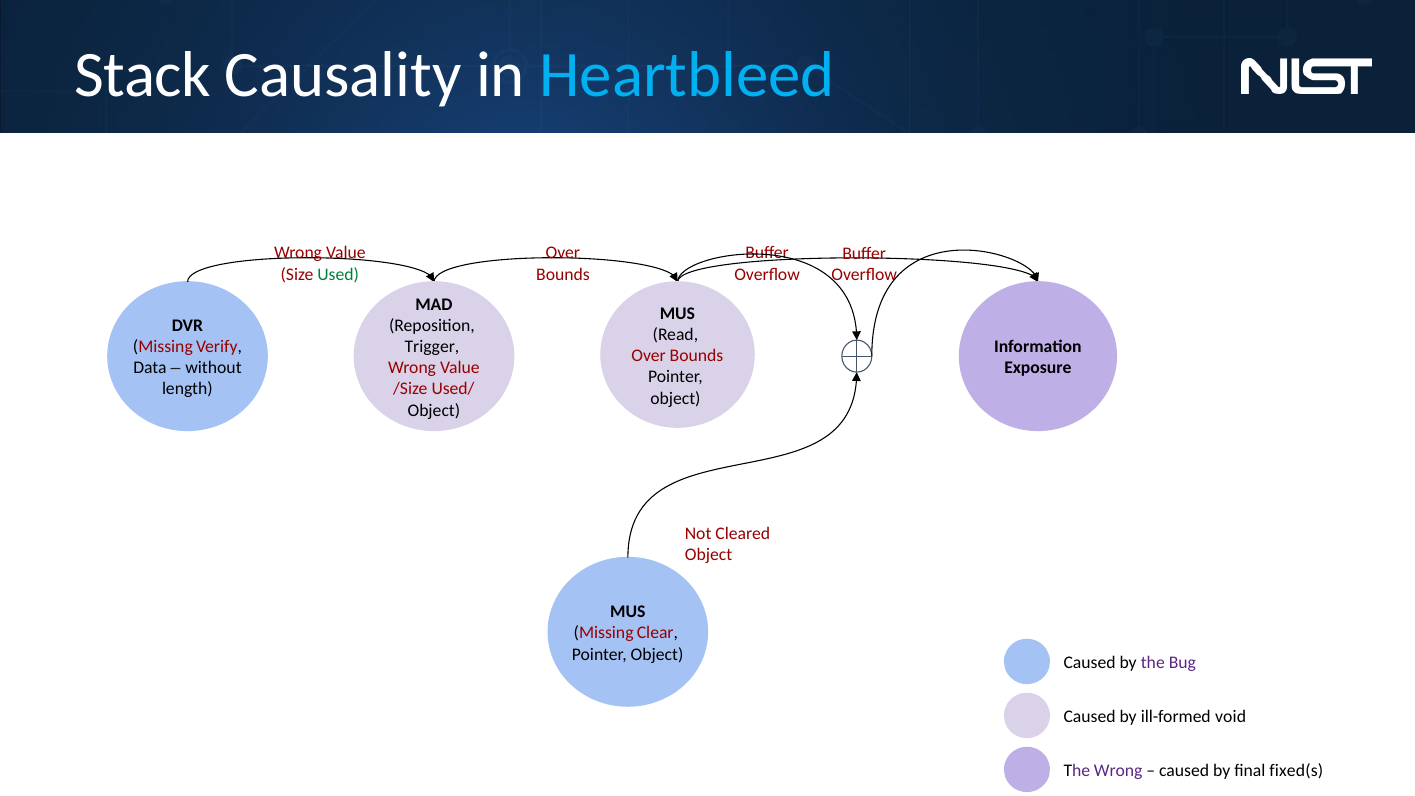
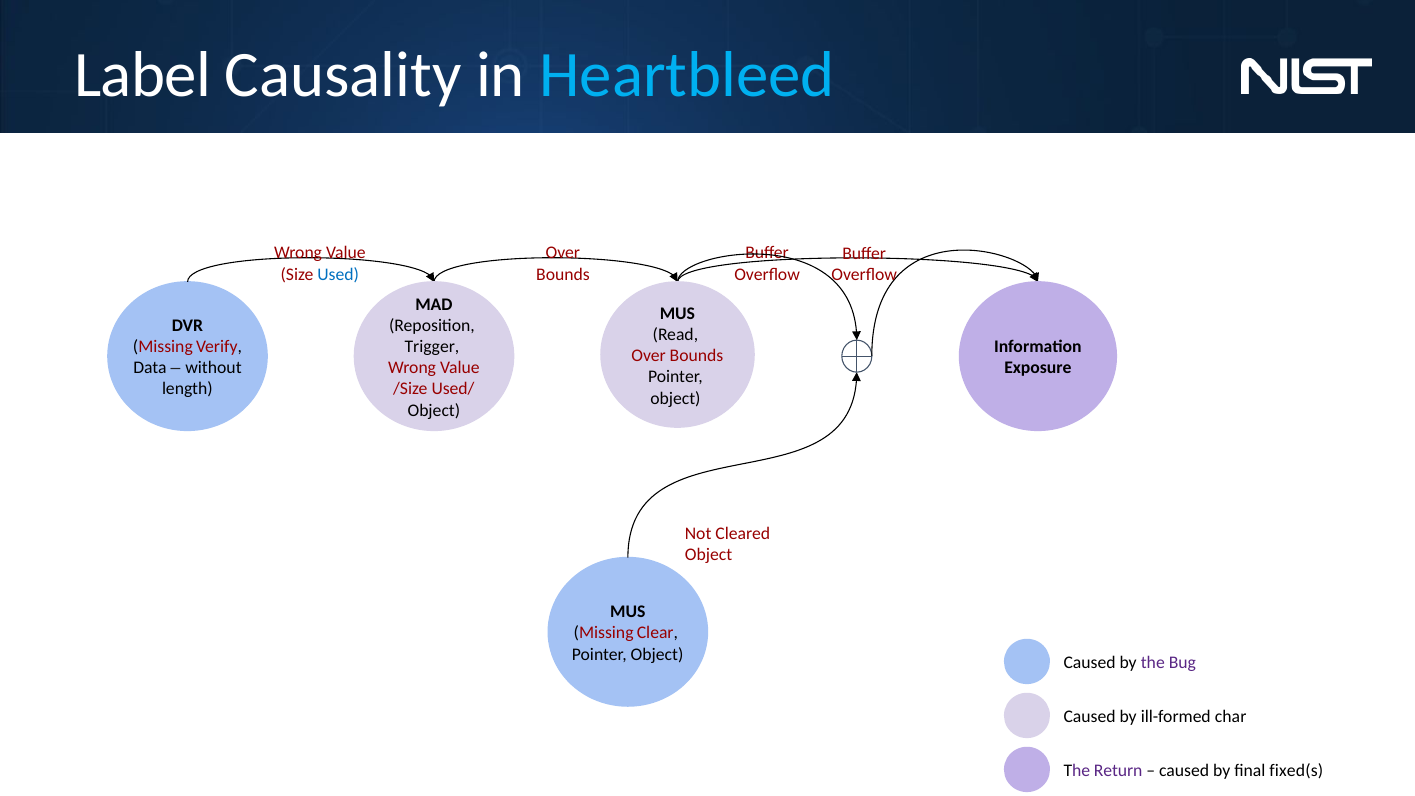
Stack: Stack -> Label (143, 75)
Used colour: green -> blue (338, 274)
void: void -> char (1231, 716)
The Wrong: Wrong -> Return (1118, 770)
